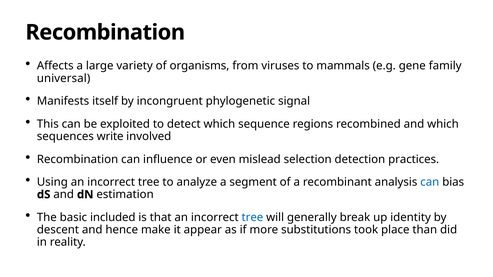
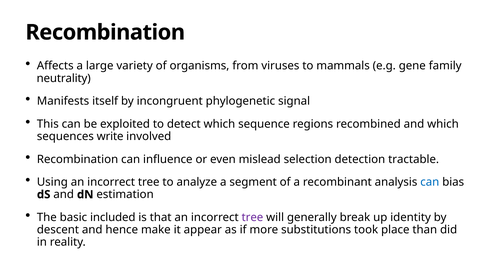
universal: universal -> neutrality (64, 78)
practices: practices -> tractable (414, 159)
tree colour: blue -> purple (252, 218)
